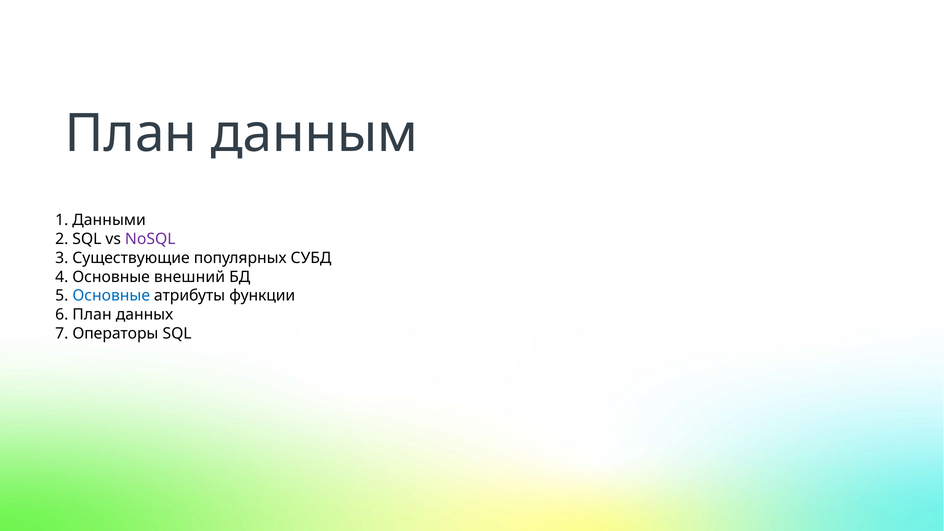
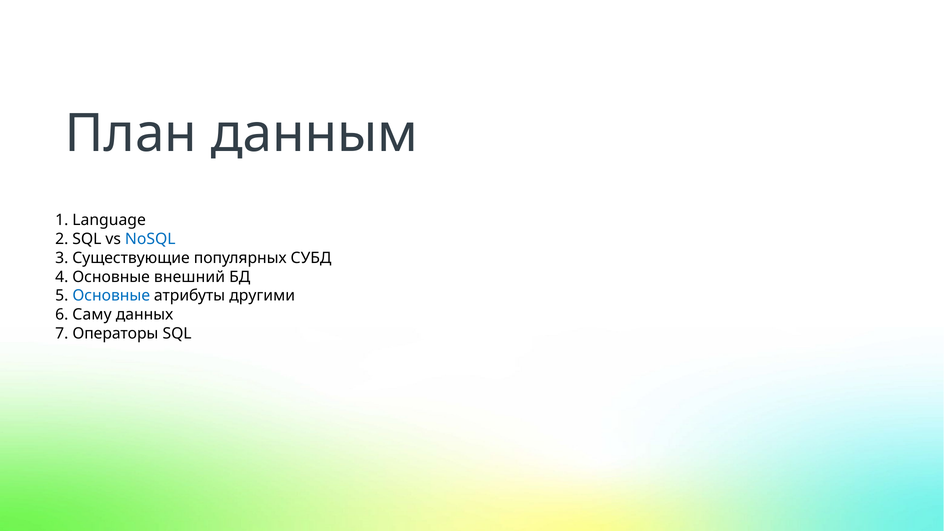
Данными: Данными -> Language (109, 220)
NoSQL colour: purple -> blue (150, 239)
функции: функции -> другими (262, 296)
6 План: План -> Саму (92, 315)
